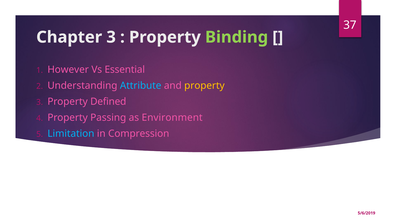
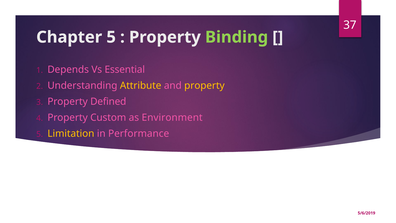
Chapter 3: 3 -> 5 (111, 37)
However: However -> Depends (68, 69)
Attribute colour: light blue -> yellow (141, 85)
Passing: Passing -> Custom (108, 117)
Limitation colour: light blue -> yellow (71, 133)
Compression: Compression -> Performance (139, 133)
